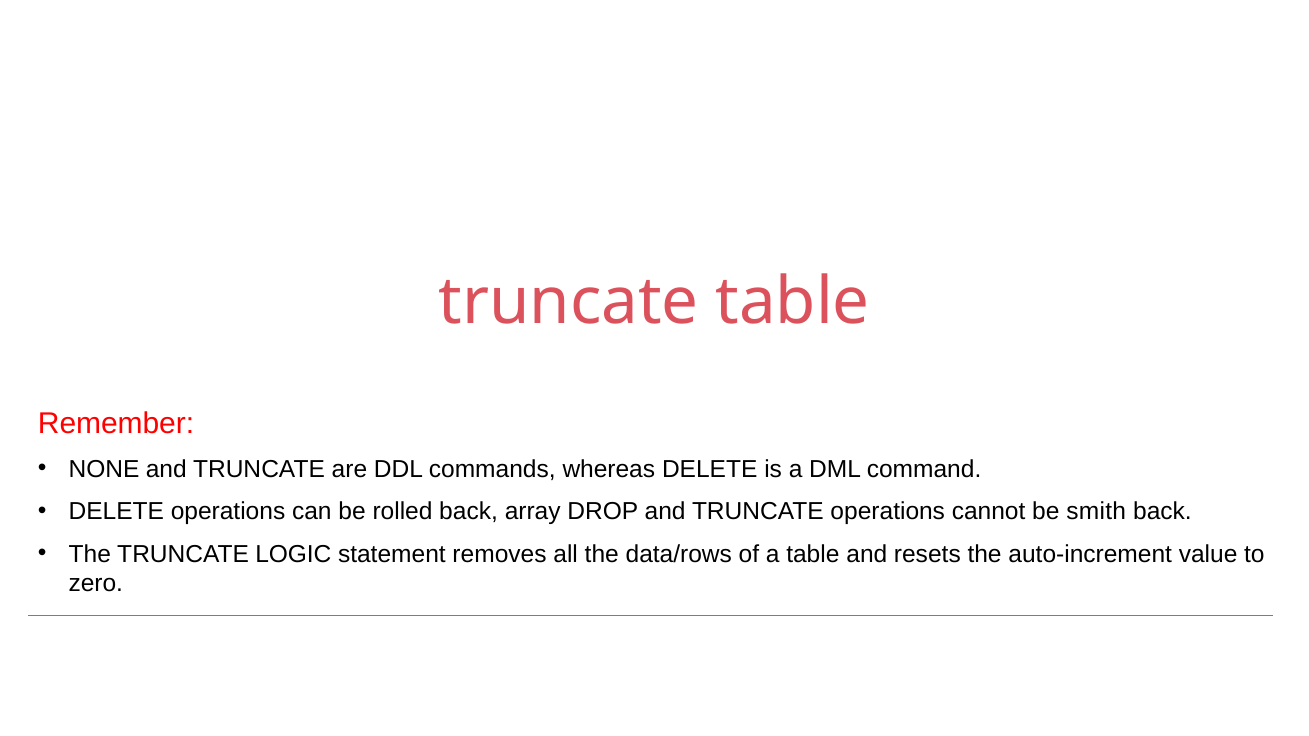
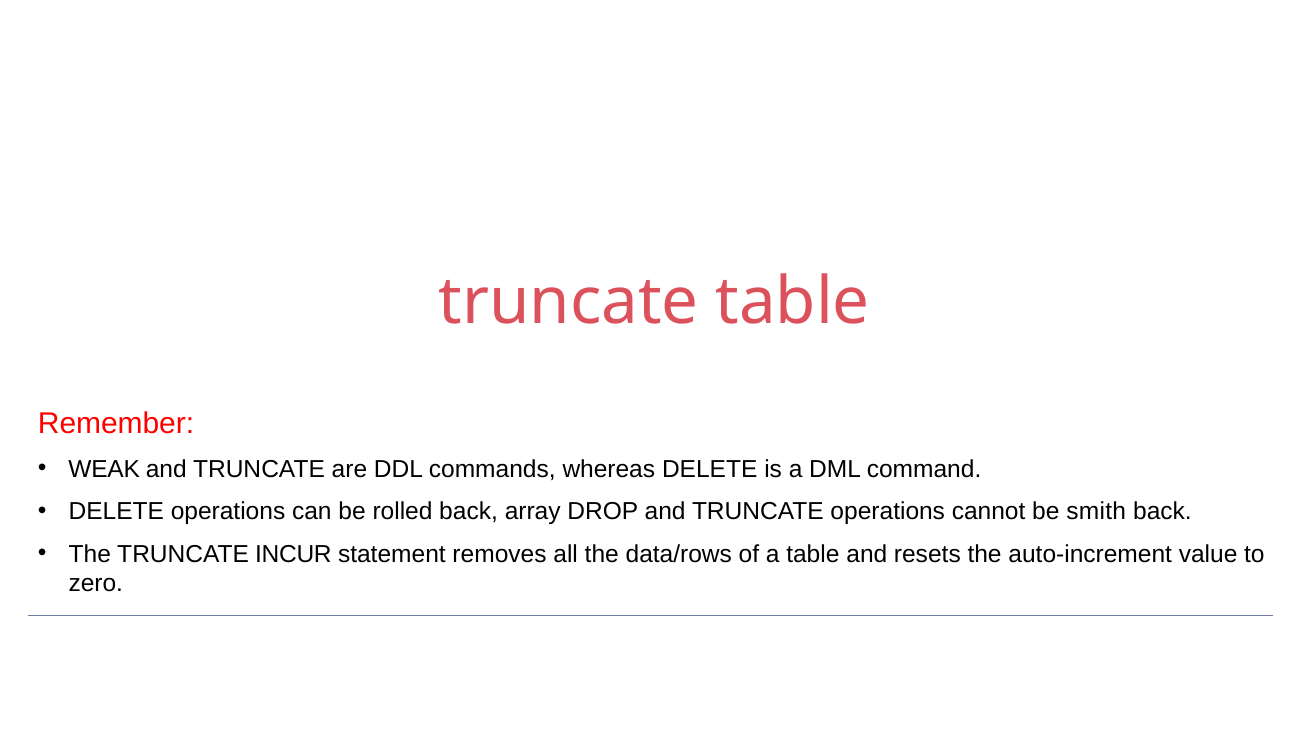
NONE: NONE -> WEAK (104, 469)
LOGIC: LOGIC -> INCUR (293, 554)
